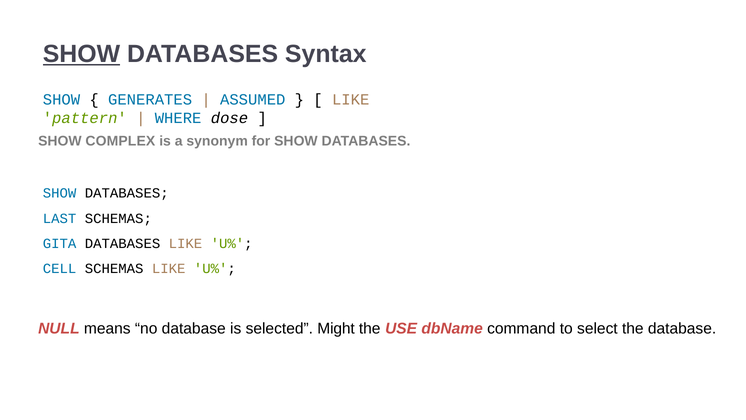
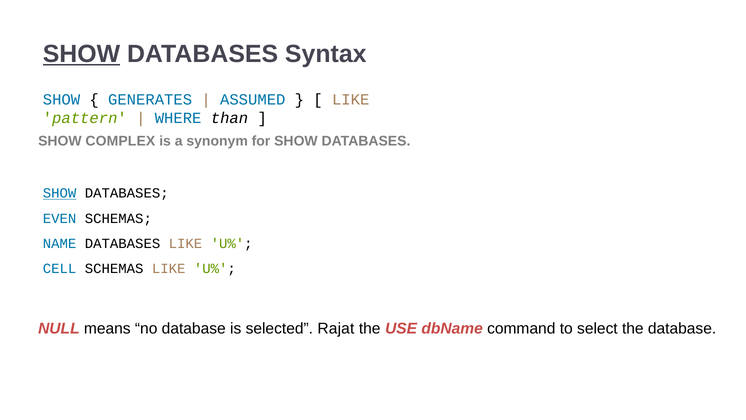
dose: dose -> than (229, 118)
SHOW underline: none -> present (60, 193)
LAST: LAST -> EVEN (60, 218)
GITA: GITA -> NAME (60, 243)
Might: Might -> Rajat (336, 328)
